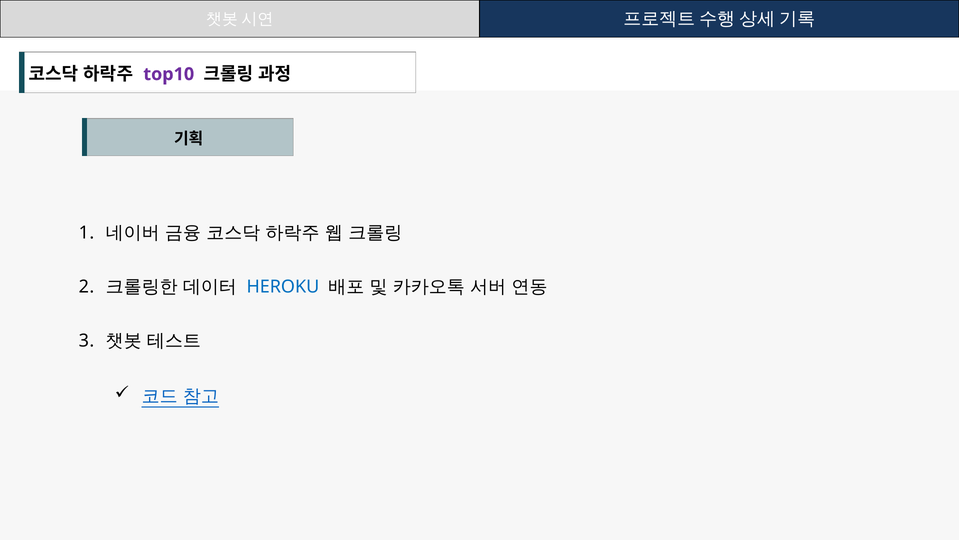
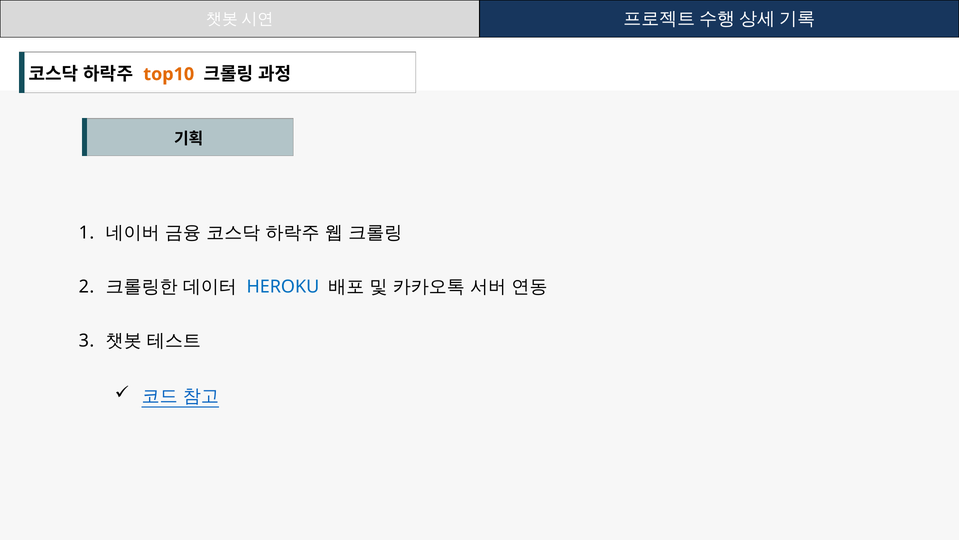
top10 colour: purple -> orange (169, 74)
